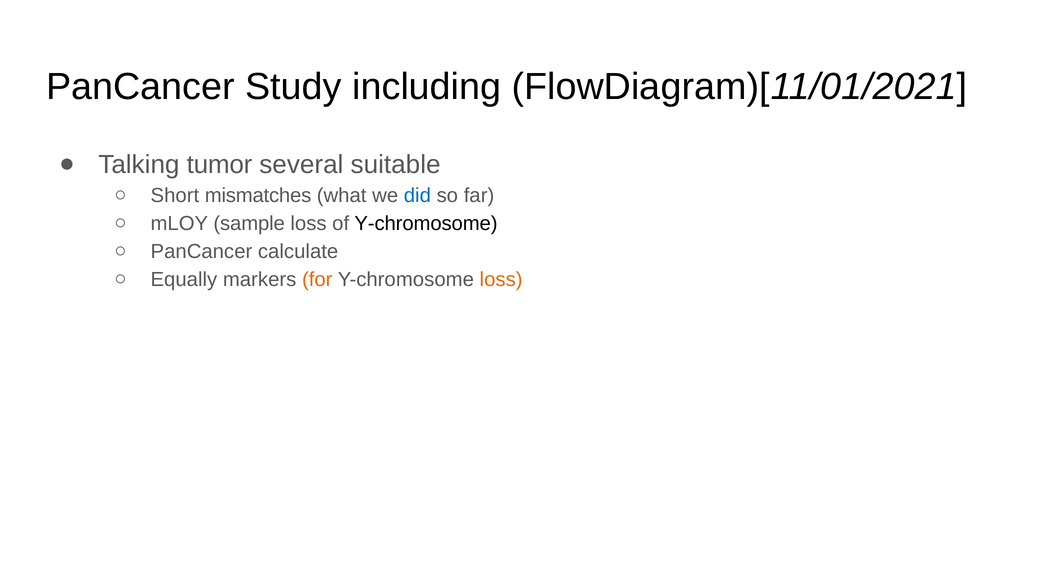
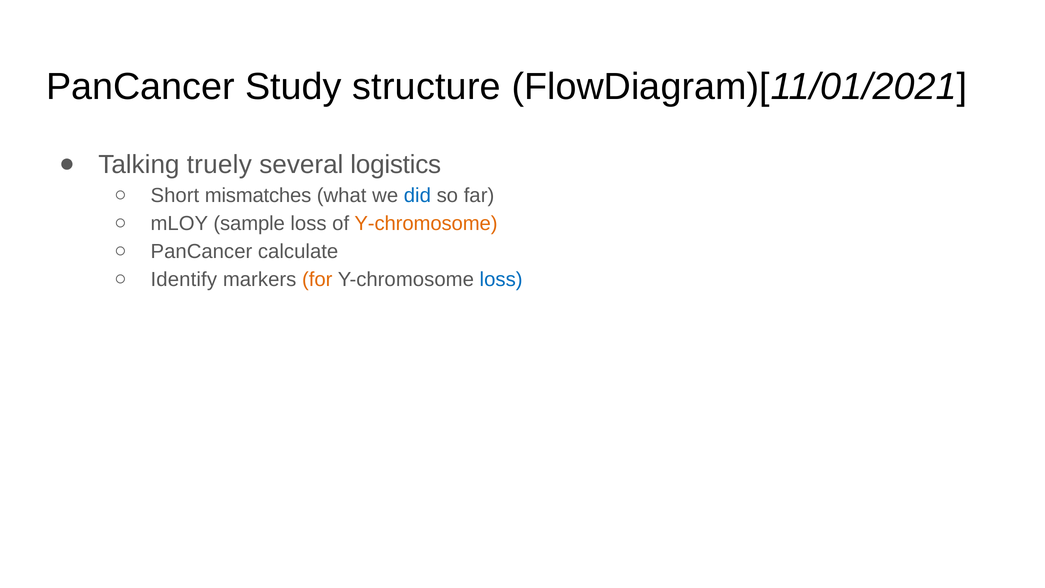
including: including -> structure (427, 87)
tumor: tumor -> truely (219, 164)
suitable: suitable -> logistics (396, 164)
Y-chromosome colour: black -> orange (426, 223)
Equally: Equally -> Identify (184, 279)
loss colour: orange -> blue (501, 279)
